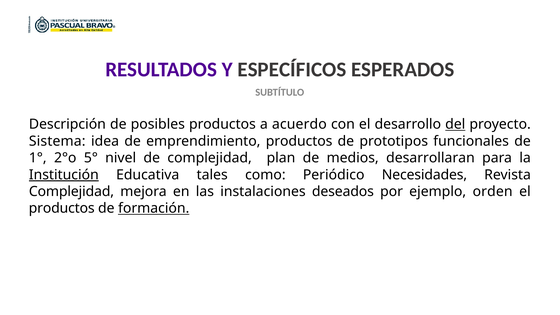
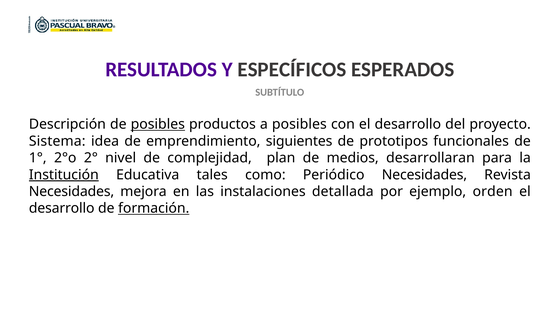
posibles underline: none -> present (158, 124)
a acuerdo: acuerdo -> posibles (299, 124)
del underline: present -> none (455, 124)
emprendimiento productos: productos -> siguientes (299, 141)
5°: 5° -> 2° (91, 158)
Complejidad: Complejidad -> Necesidades (71, 192)
deseados: deseados -> detallada (343, 192)
productos: productos -> desarrollo (62, 208)
